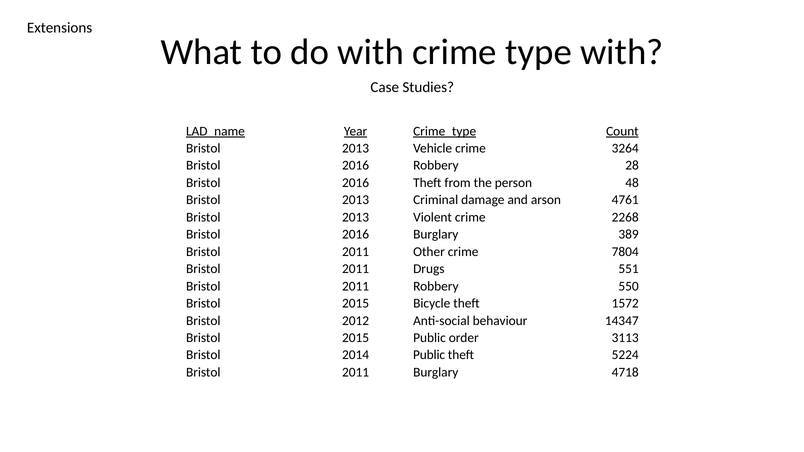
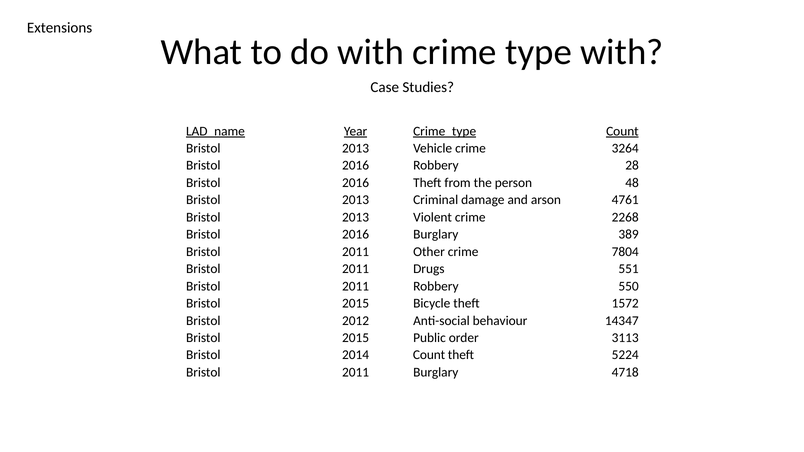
2014 Public: Public -> Count (429, 355)
